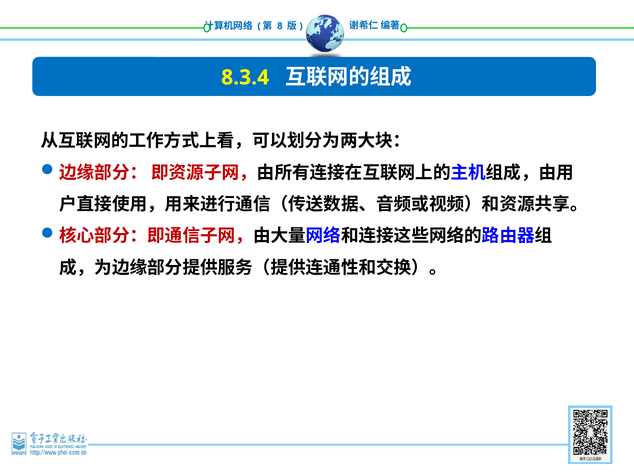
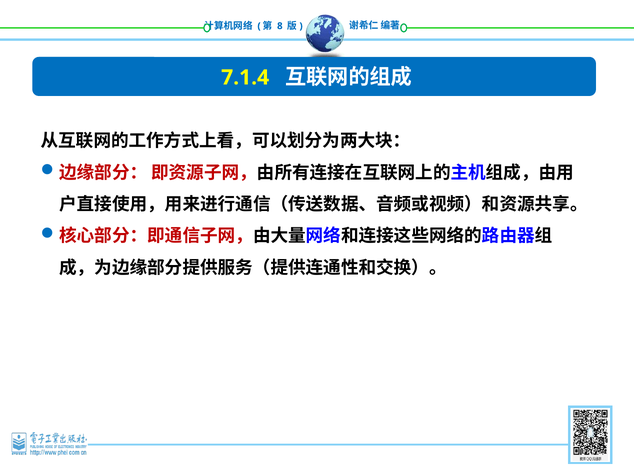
8.3.4: 8.3.4 -> 7.1.4 (245, 77)
